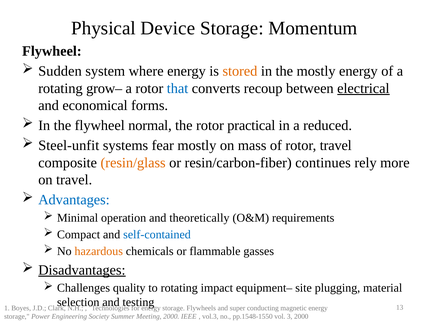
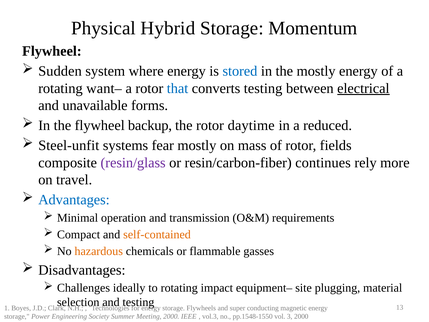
Device: Device -> Hybrid (168, 28)
stored colour: orange -> blue (240, 71)
grow–: grow– -> want– (104, 88)
converts recoup: recoup -> testing (263, 88)
economical: economical -> unavailable (95, 105)
normal: normal -> backup (150, 125)
practical: practical -> daytime (251, 125)
rotor travel: travel -> fields (336, 145)
resin/glass colour: orange -> purple (133, 163)
theoretically: theoretically -> transmission (199, 218)
self-contained colour: blue -> orange (157, 234)
Disadvantages underline: present -> none (82, 270)
quality: quality -> ideally (129, 288)
